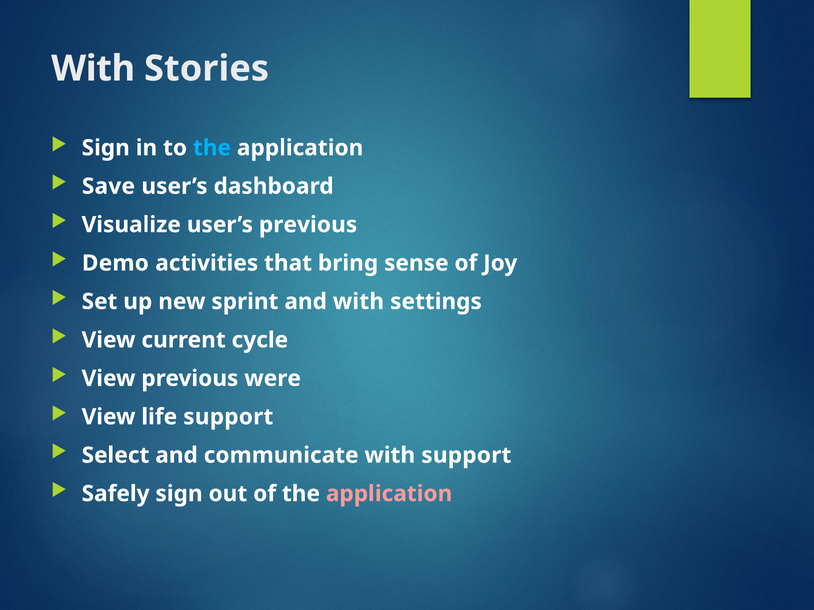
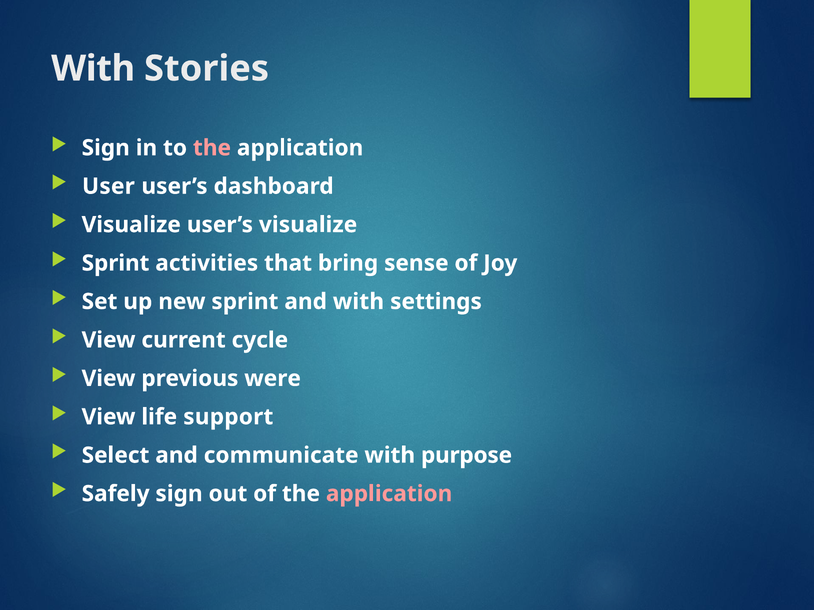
the colour: light blue -> pink (212, 148)
Save: Save -> User (108, 186)
user’s previous: previous -> visualize (308, 225)
Demo: Demo -> Sprint (116, 263)
with support: support -> purpose (467, 456)
